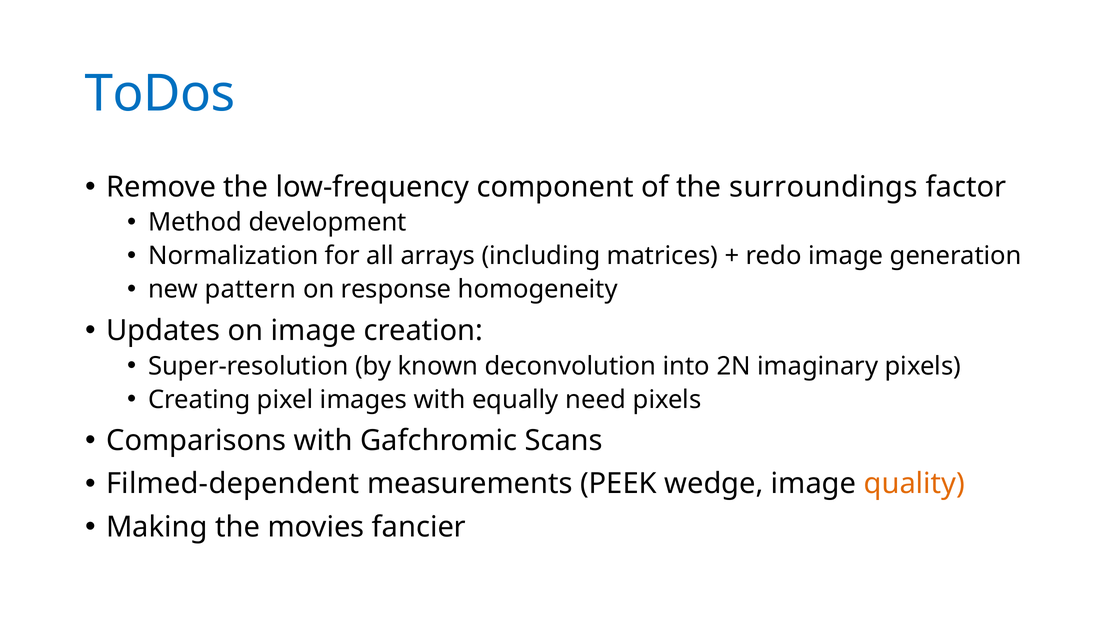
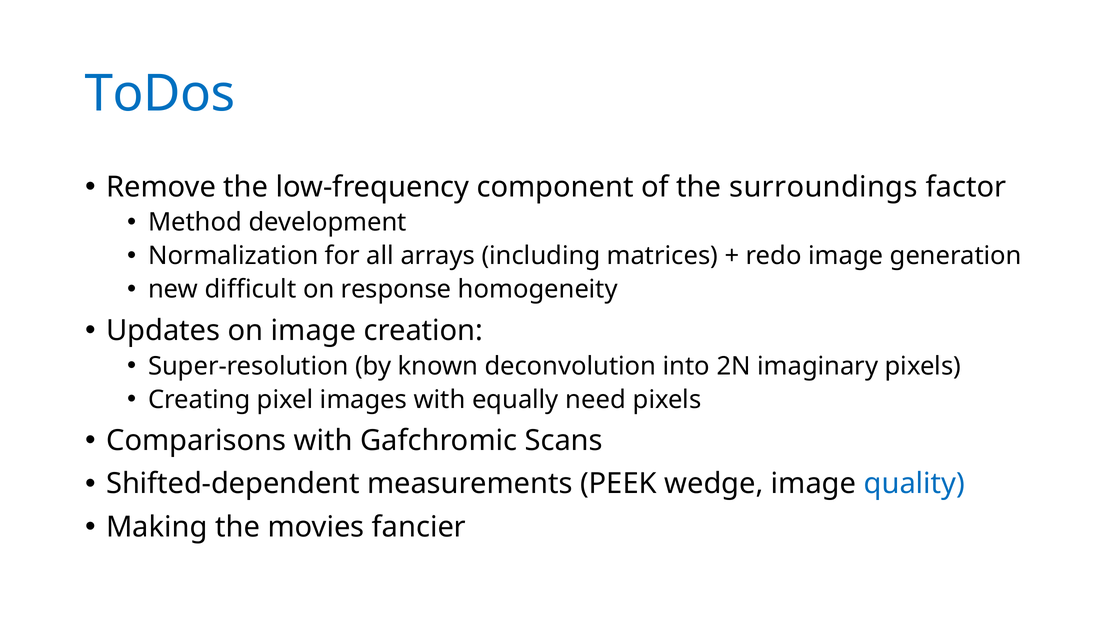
pattern: pattern -> difficult (250, 289)
Filmed-dependent: Filmed-dependent -> Shifted-dependent (233, 484)
quality colour: orange -> blue (914, 484)
